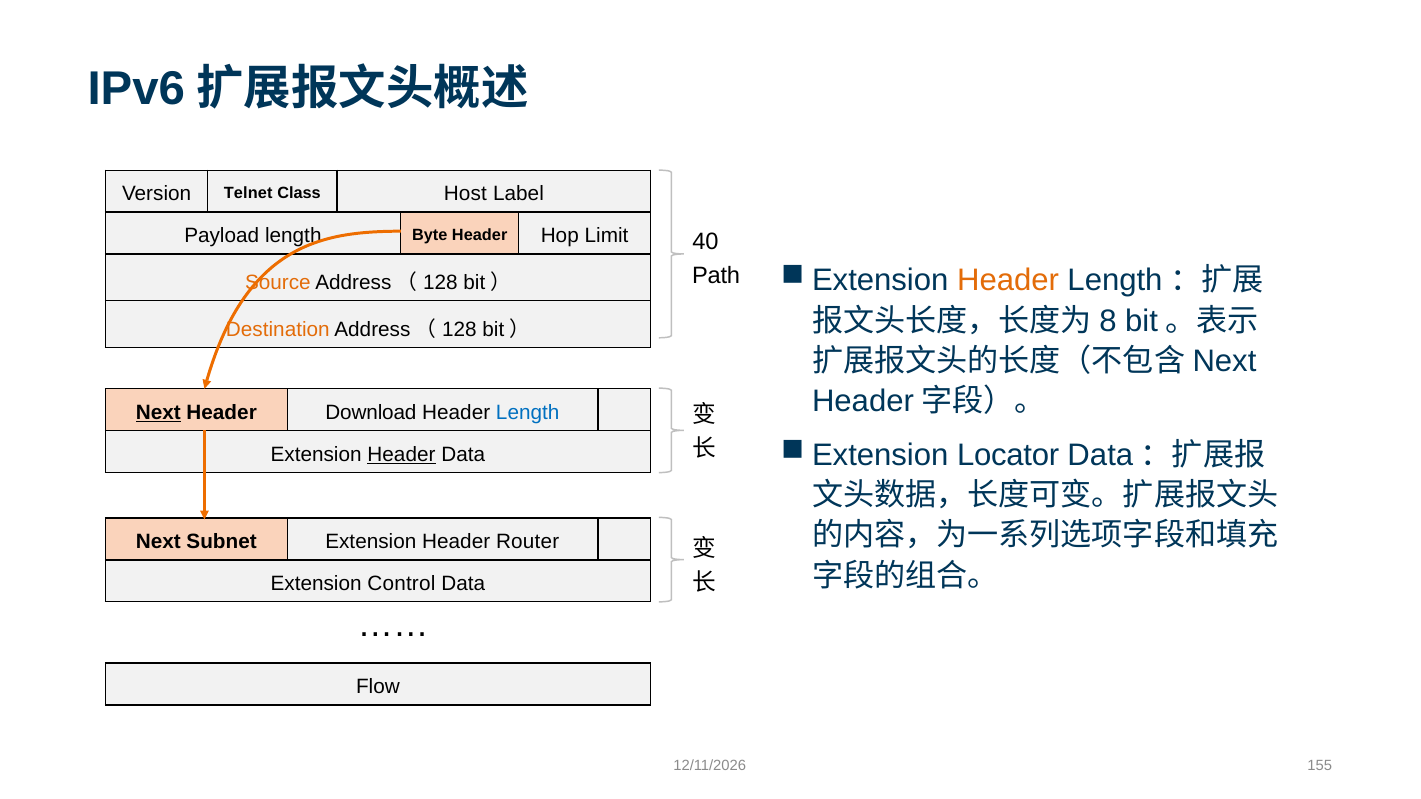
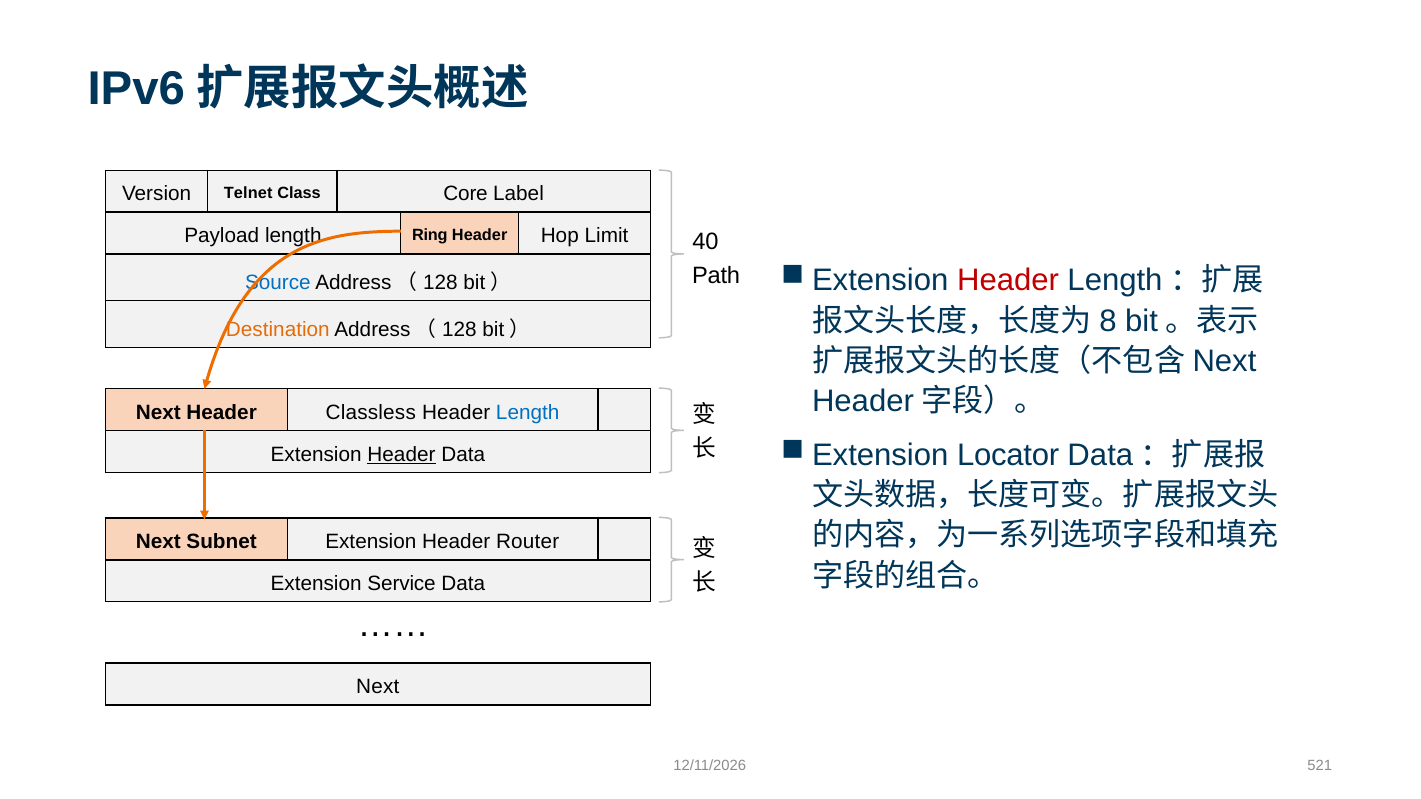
Host: Host -> Core (466, 194)
Byte: Byte -> Ring (430, 235)
Header colour: orange -> red (1008, 281)
Source colour: orange -> blue (278, 283)
Next underline: present -> none (158, 413)
Download: Download -> Classless (371, 413)
Control: Control -> Service (402, 584)
Flow: Flow -> Next (378, 687)
155: 155 -> 521 (1320, 766)
